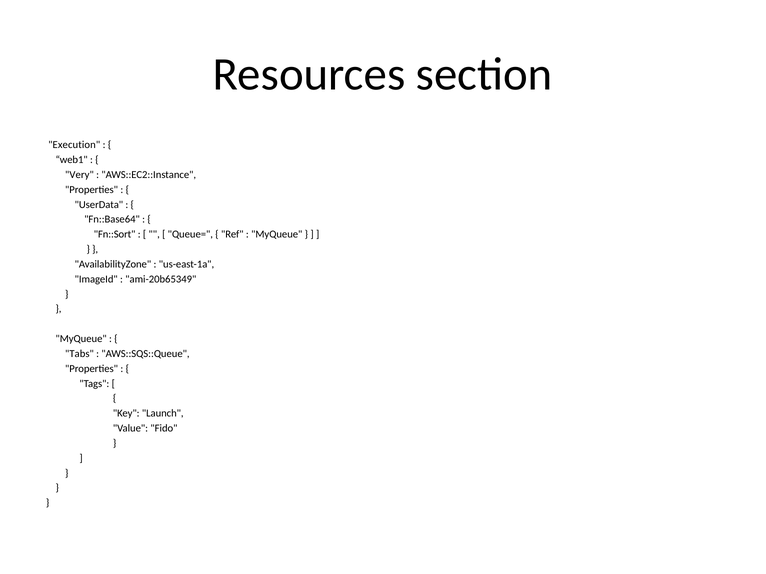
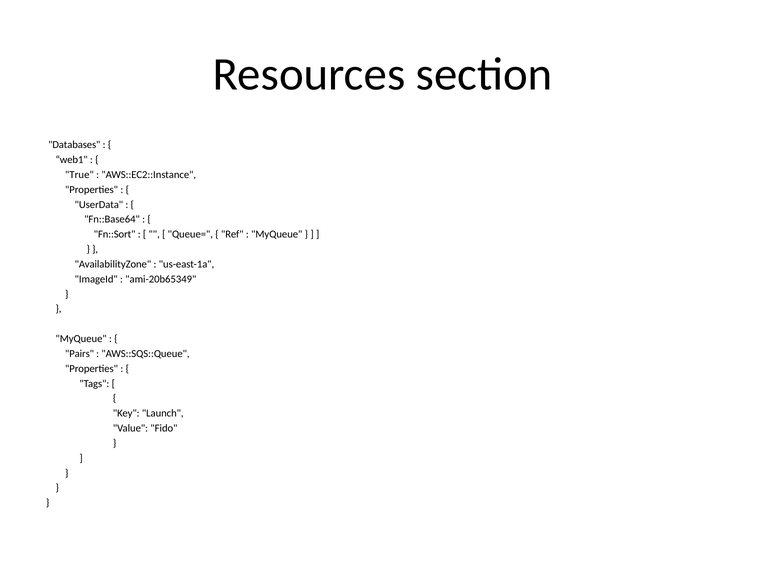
Execution: Execution -> Databases (74, 145)
Very: Very -> True (79, 175)
Tabs: Tabs -> Pairs (80, 354)
